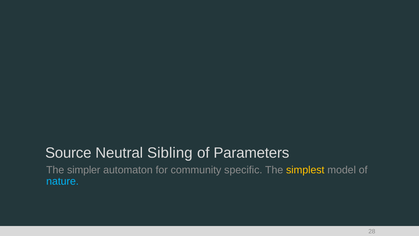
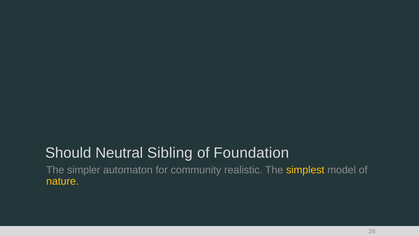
Source: Source -> Should (68, 153)
Parameters: Parameters -> Foundation (251, 153)
specific: specific -> realistic (243, 170)
nature colour: light blue -> yellow (62, 181)
